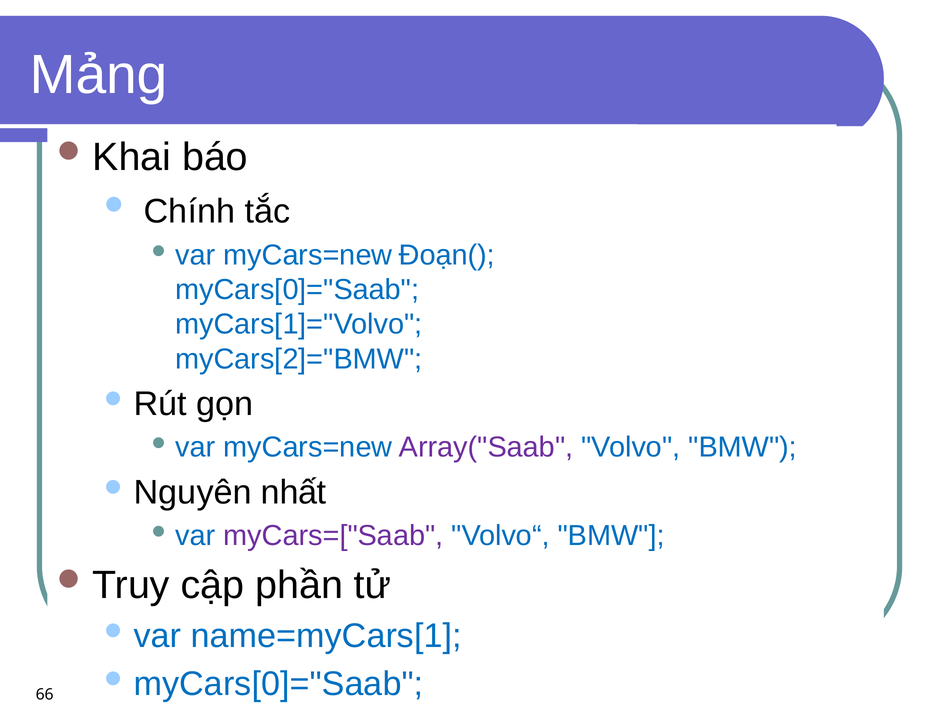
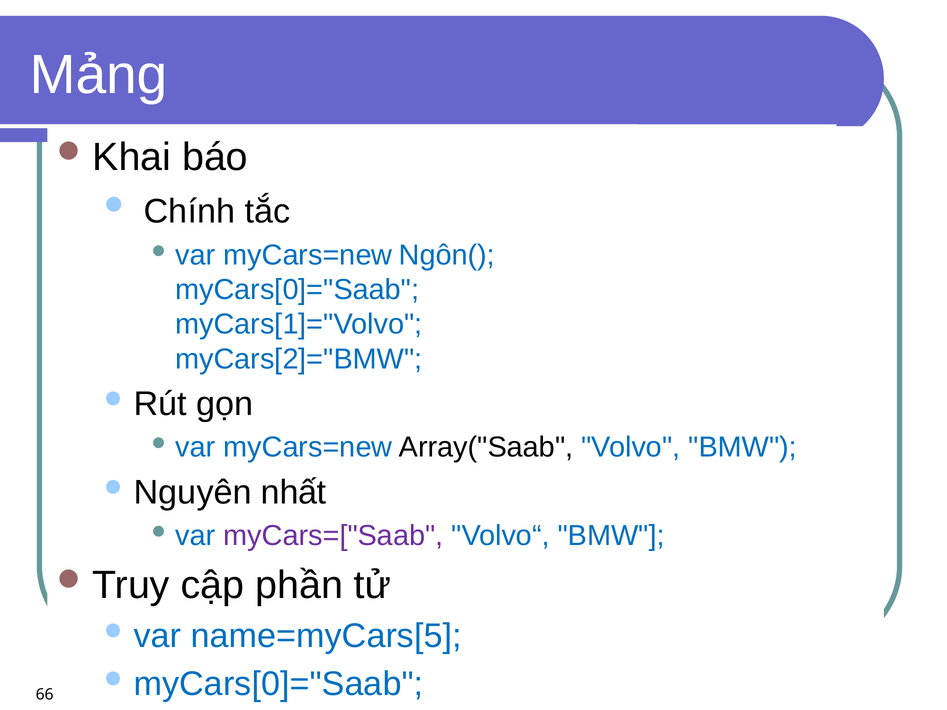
Đoạn(: Đoạn( -> Ngôn( (447, 255)
Array("Saab colour: purple -> black (486, 448)
name=myCars[1: name=myCars[1 -> name=myCars[5 (326, 636)
